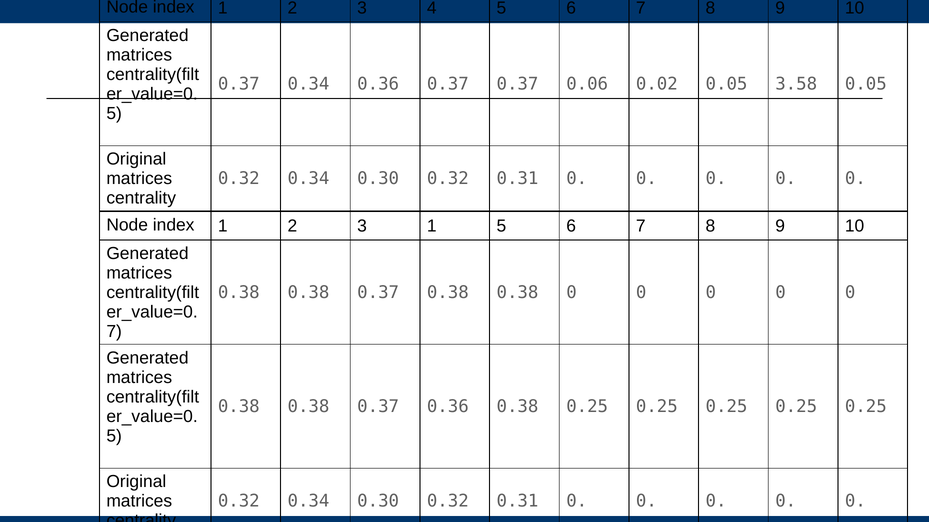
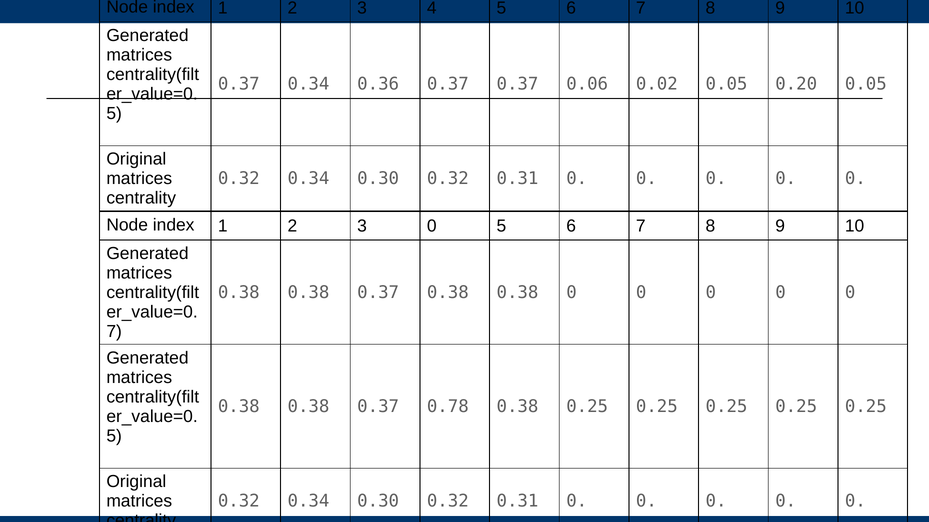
3.58: 3.58 -> 0.20 (796, 84)
3 1: 1 -> 0 (432, 226)
0.37 0.36: 0.36 -> 0.78 (448, 407)
